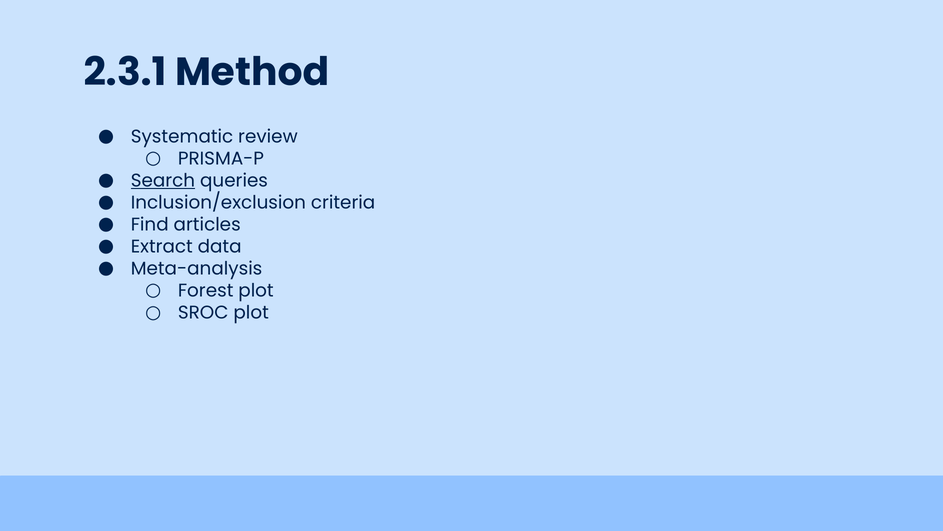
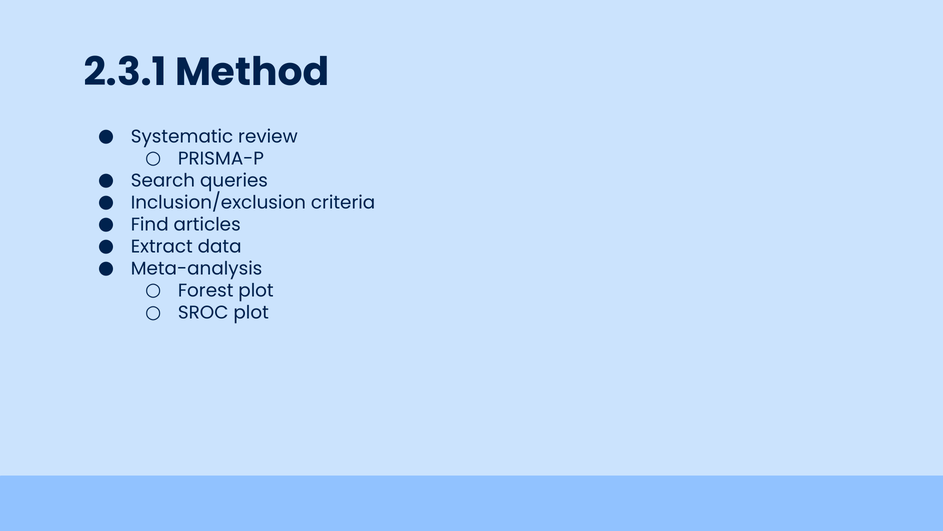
Search underline: present -> none (163, 180)
